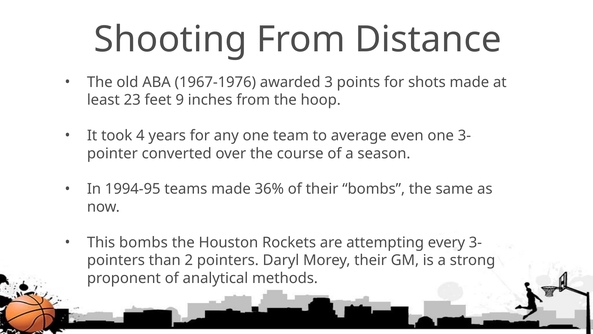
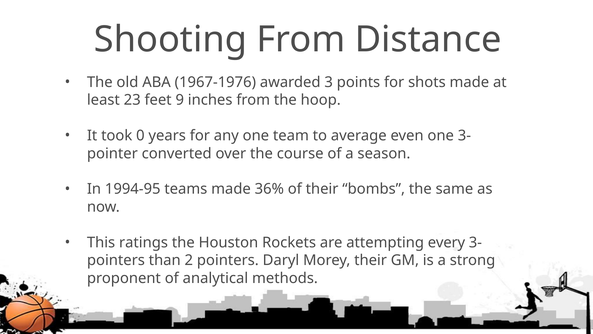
4: 4 -> 0 (140, 135)
This bombs: bombs -> ratings (144, 242)
